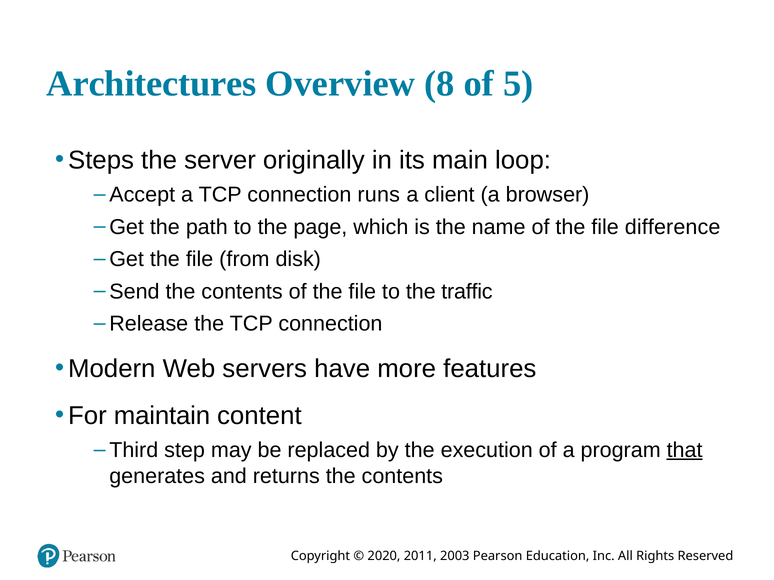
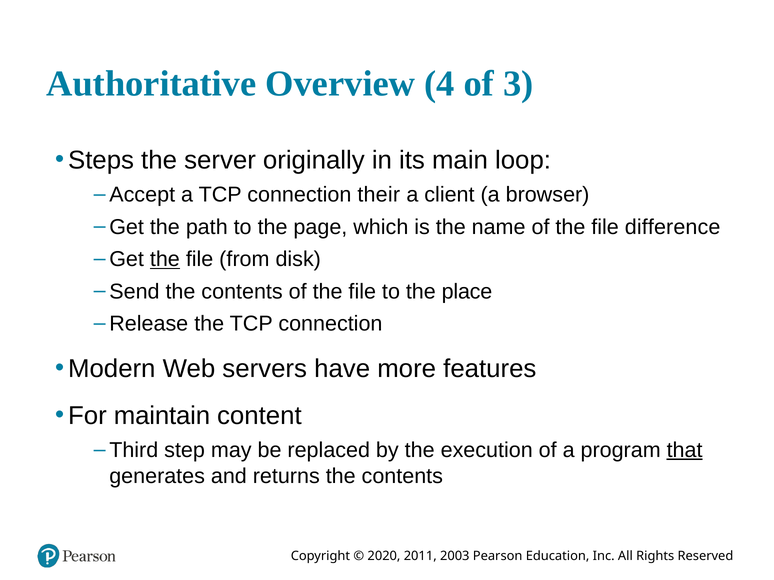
Architectures: Architectures -> Authoritative (151, 84)
8: 8 -> 4 (439, 84)
5: 5 -> 3 (518, 84)
runs: runs -> their (379, 195)
the underline: none -> present (165, 260)
traffic: traffic -> place (467, 292)
